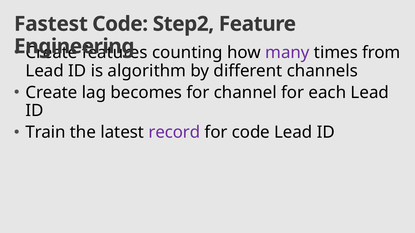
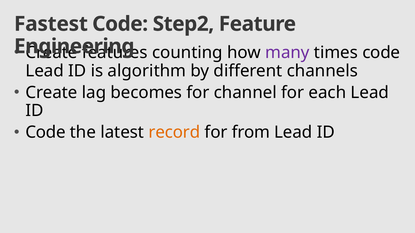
times from: from -> code (381, 53)
Train: Train -> Code (46, 133)
record colour: purple -> orange (174, 133)
for code: code -> from (251, 133)
